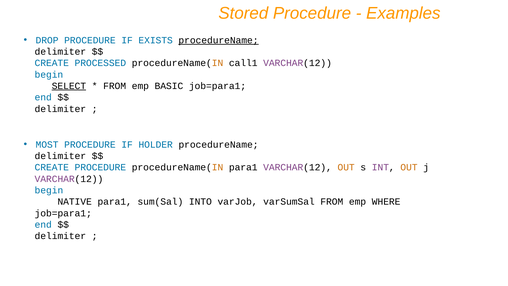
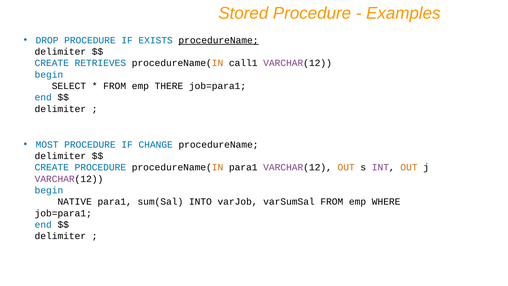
PROCESSED: PROCESSED -> RETRIEVES (100, 63)
SELECT underline: present -> none (69, 86)
BASIC: BASIC -> THERE (169, 86)
HOLDER: HOLDER -> CHANGE (156, 144)
